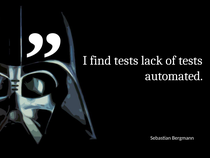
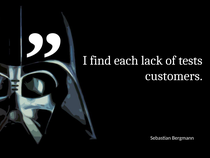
find tests: tests -> each (126, 60)
automated: automated -> customers (174, 76)
